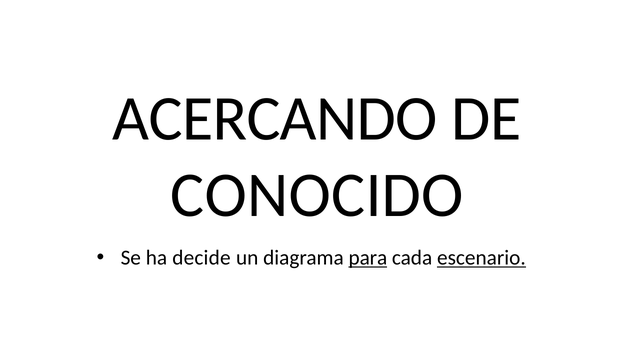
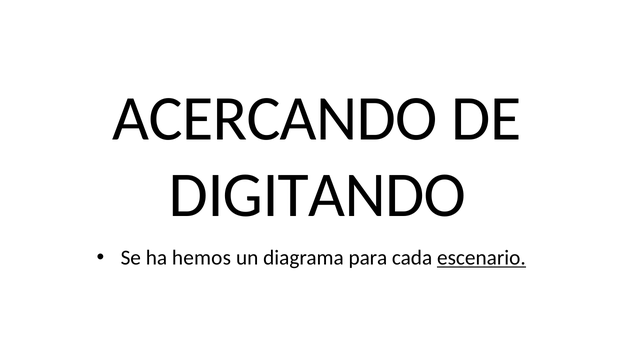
CONOCIDO: CONOCIDO -> DIGITANDO (317, 195)
decide: decide -> hemos (201, 258)
para underline: present -> none (368, 258)
